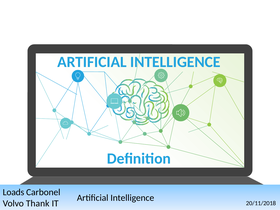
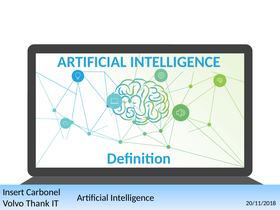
Loads: Loads -> Insert (13, 192)
